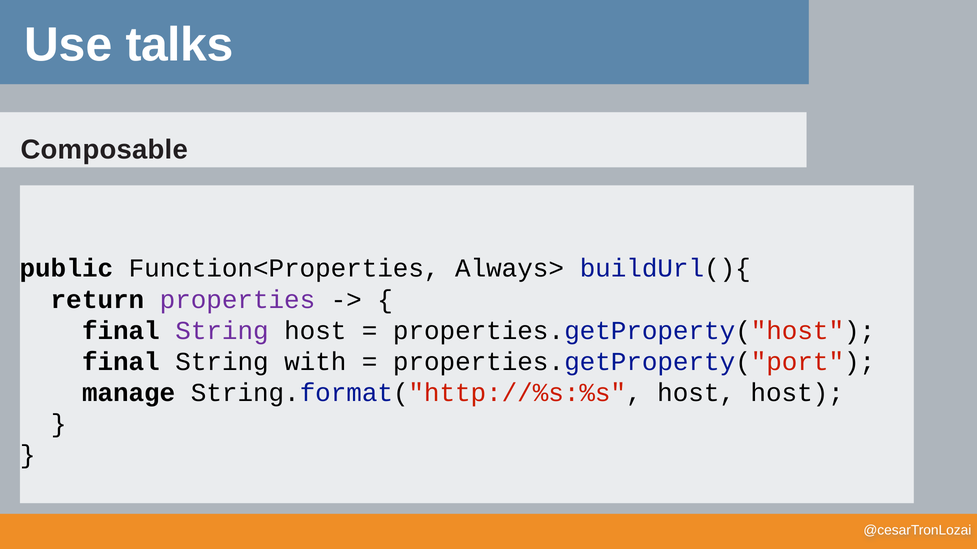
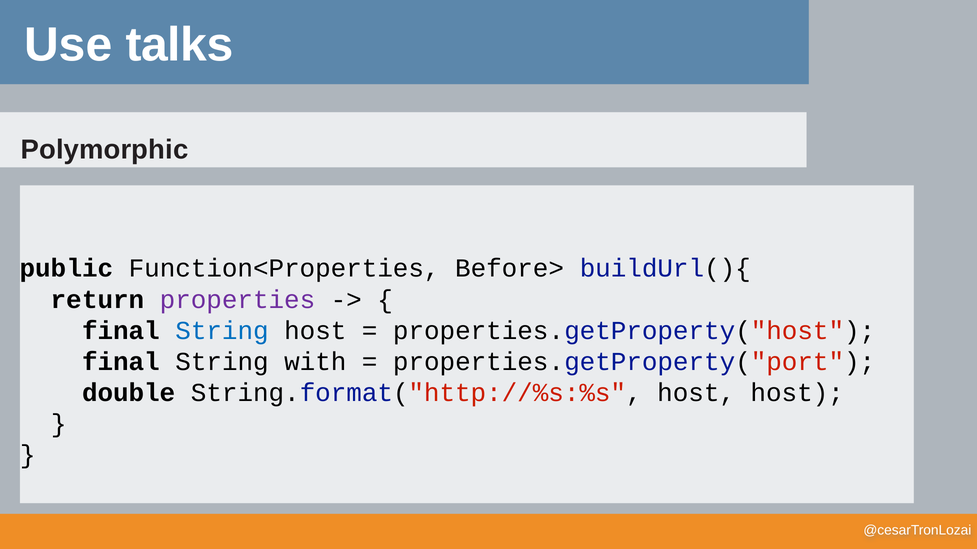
Composable: Composable -> Polymorphic (105, 150)
Always>: Always> -> Before> (510, 269)
String colour: purple -> blue (222, 331)
manage: manage -> double (129, 393)
